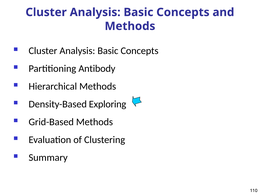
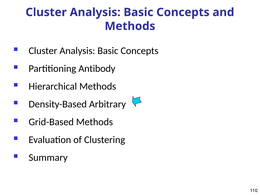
Exploring: Exploring -> Arbitrary (108, 104)
